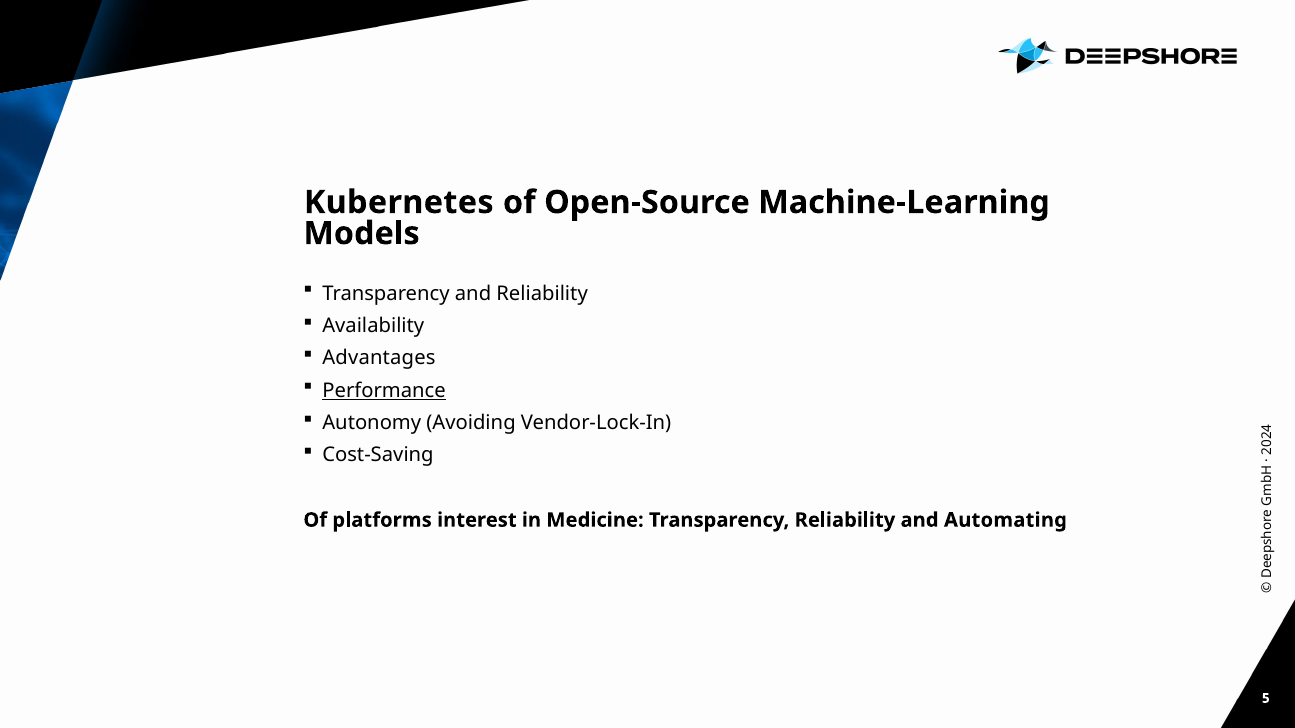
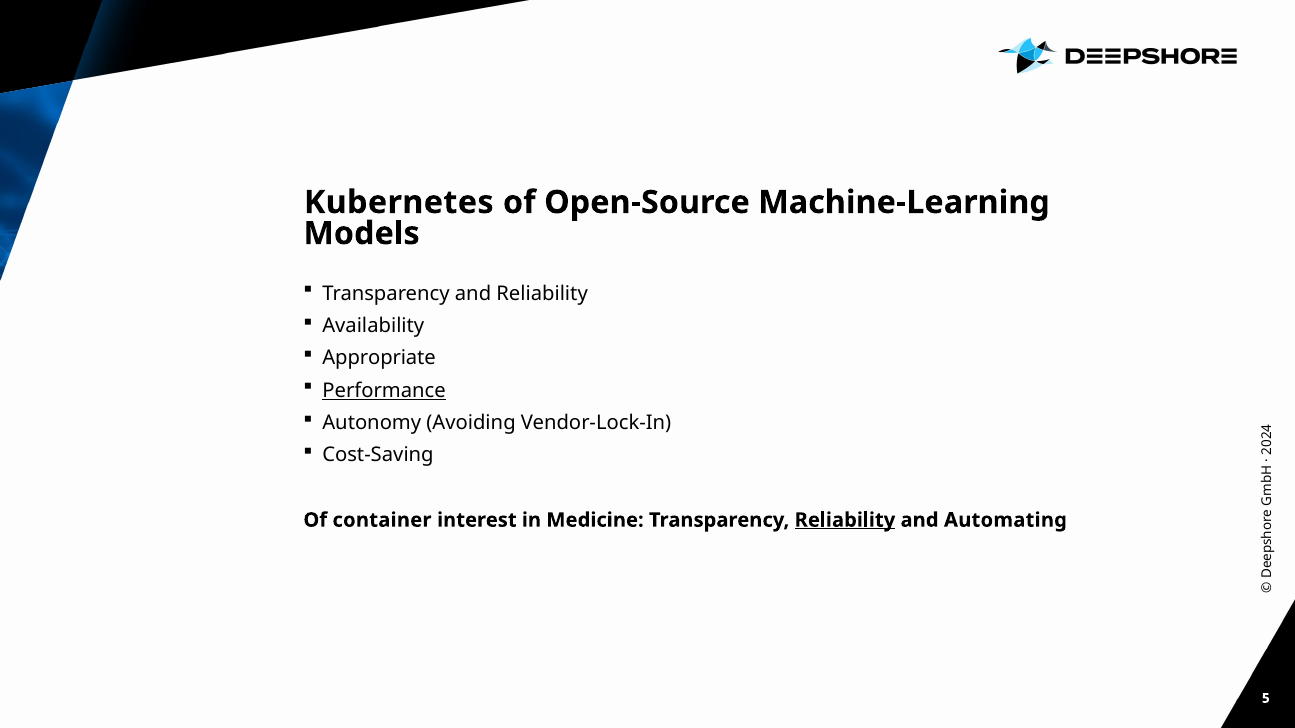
Advantages: Advantages -> Appropriate (379, 358)
platforms: platforms -> container (382, 520)
Reliability underline: none -> present (845, 520)
